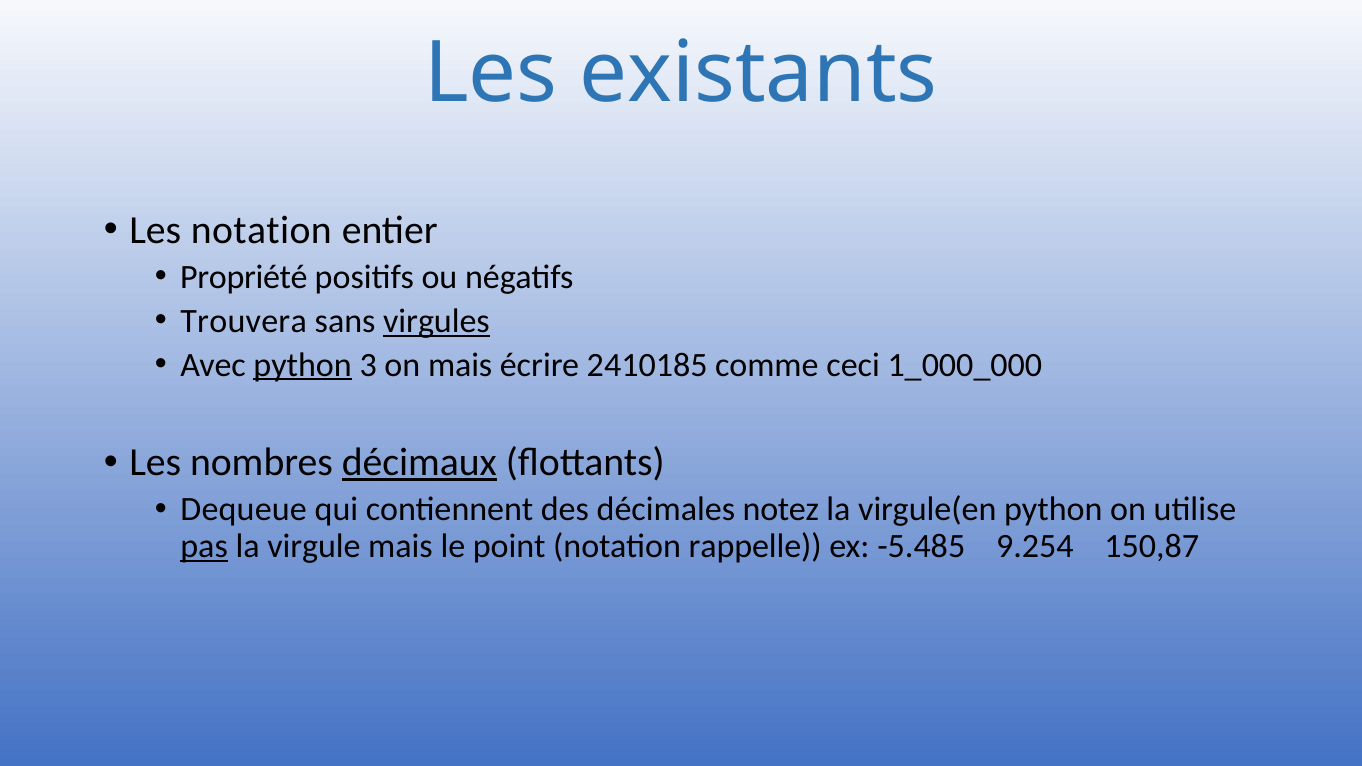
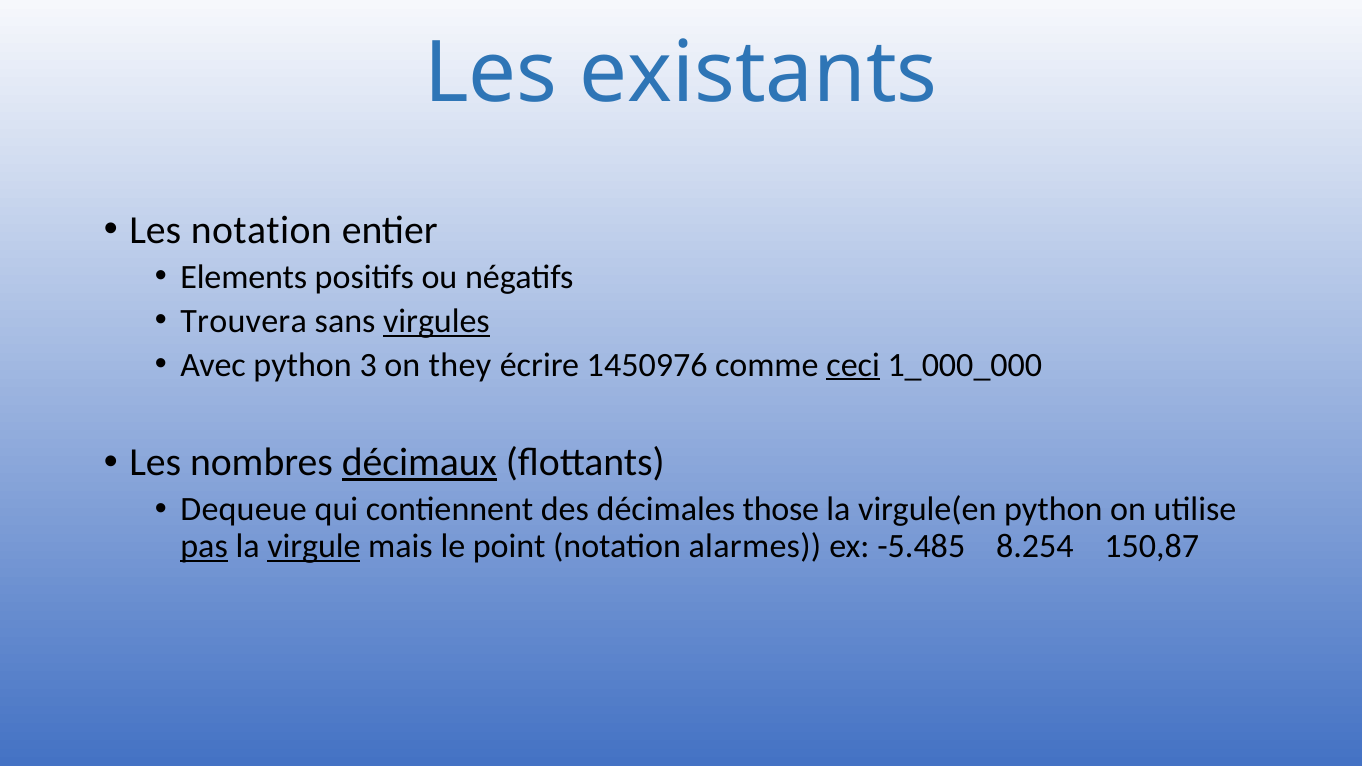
Propriété: Propriété -> Elements (244, 277)
python underline: present -> none (303, 365)
on mais: mais -> they (460, 365)
2410185: 2410185 -> 1450976 (647, 365)
ceci underline: none -> present (853, 365)
notez: notez -> those (781, 510)
virgule underline: none -> present (314, 546)
rappelle: rappelle -> alarmes (755, 546)
9.254: 9.254 -> 8.254 (1035, 546)
